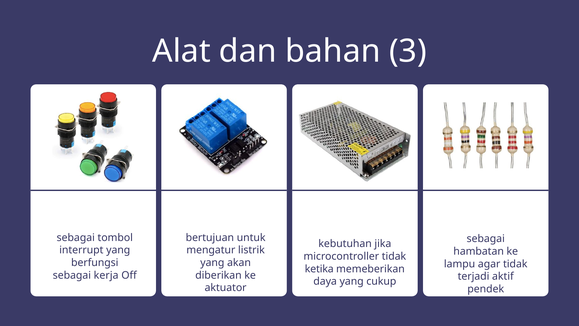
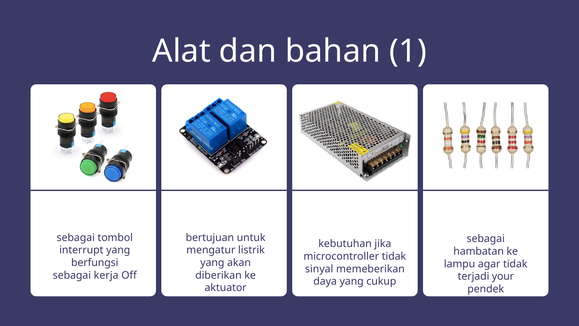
3: 3 -> 1 (408, 51)
ketika: ketika -> sinyal (319, 269)
aktif: aktif -> your (503, 276)
